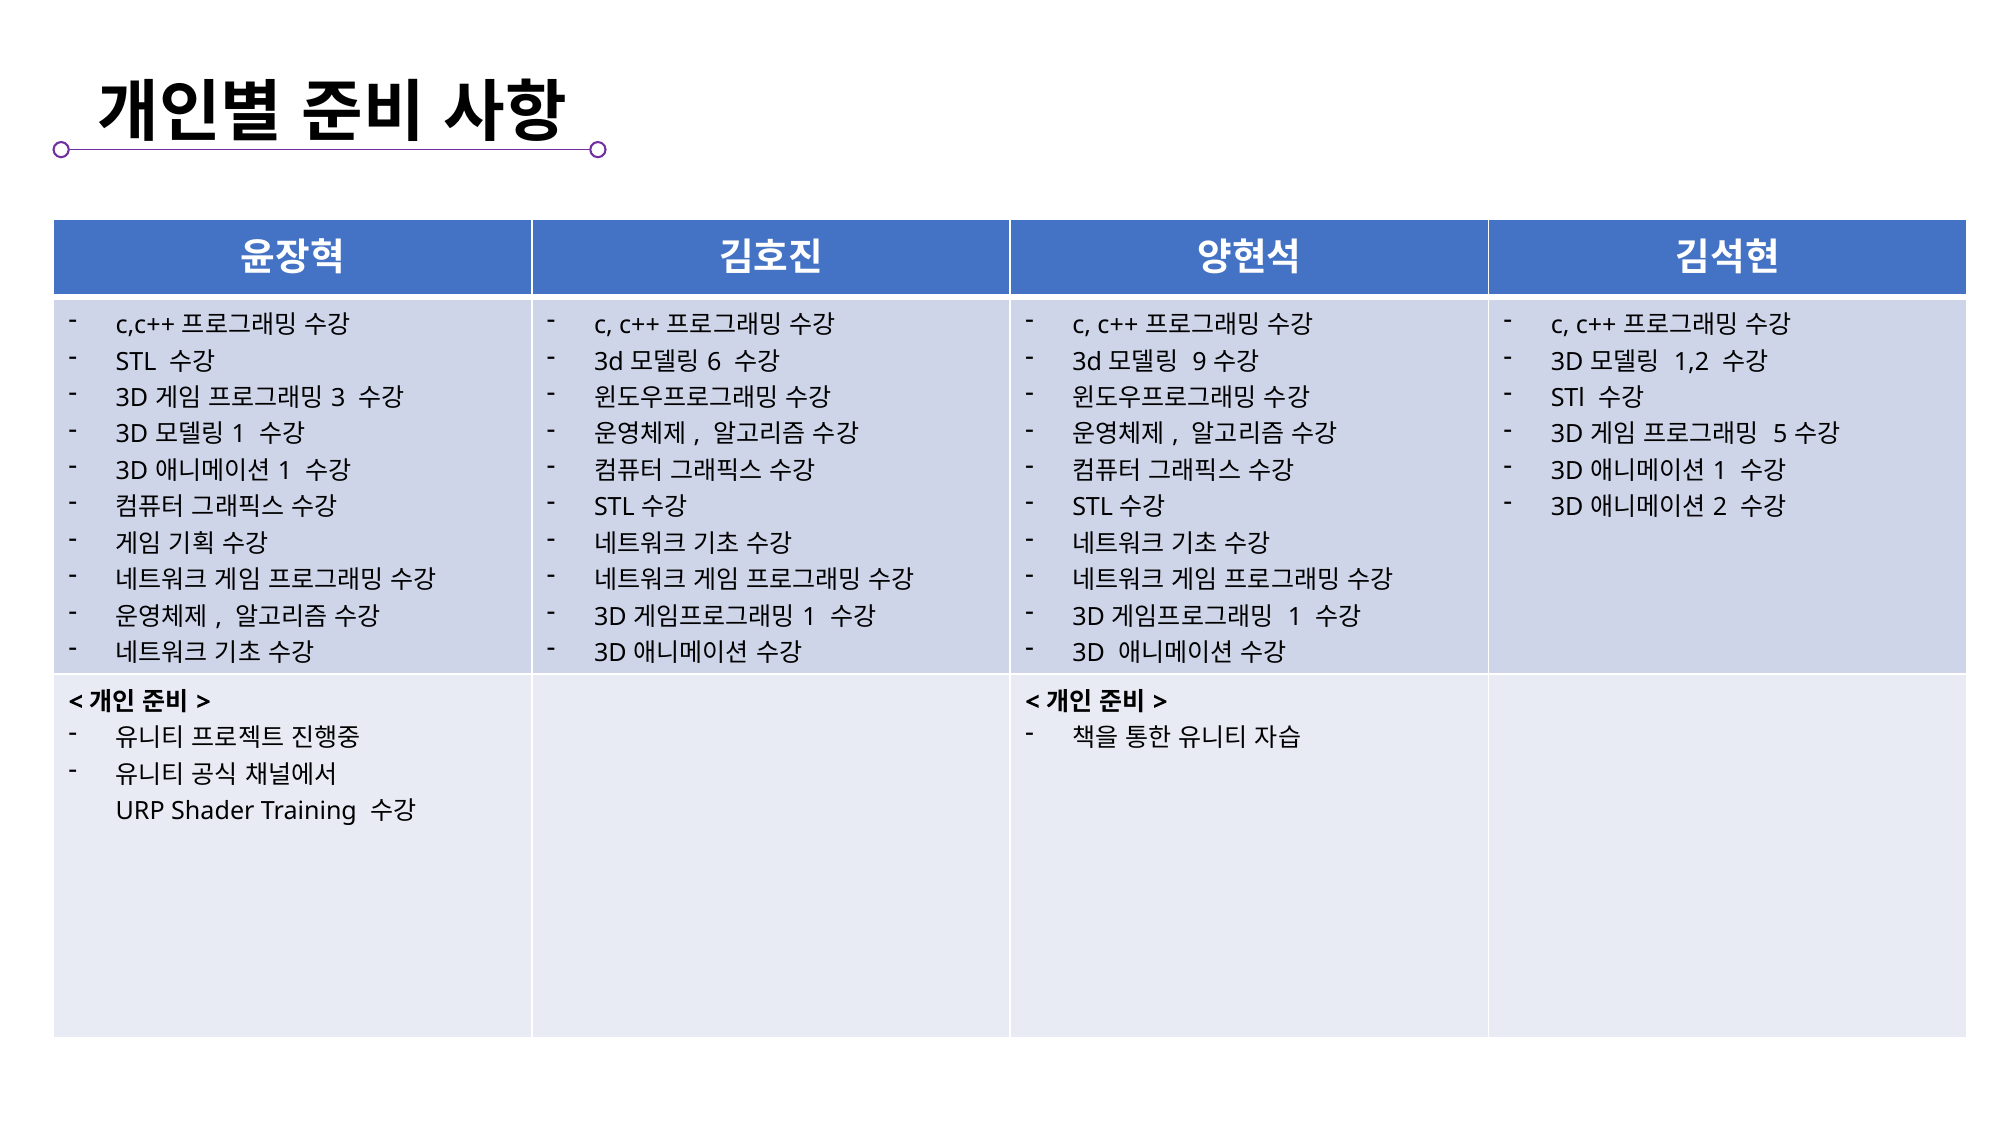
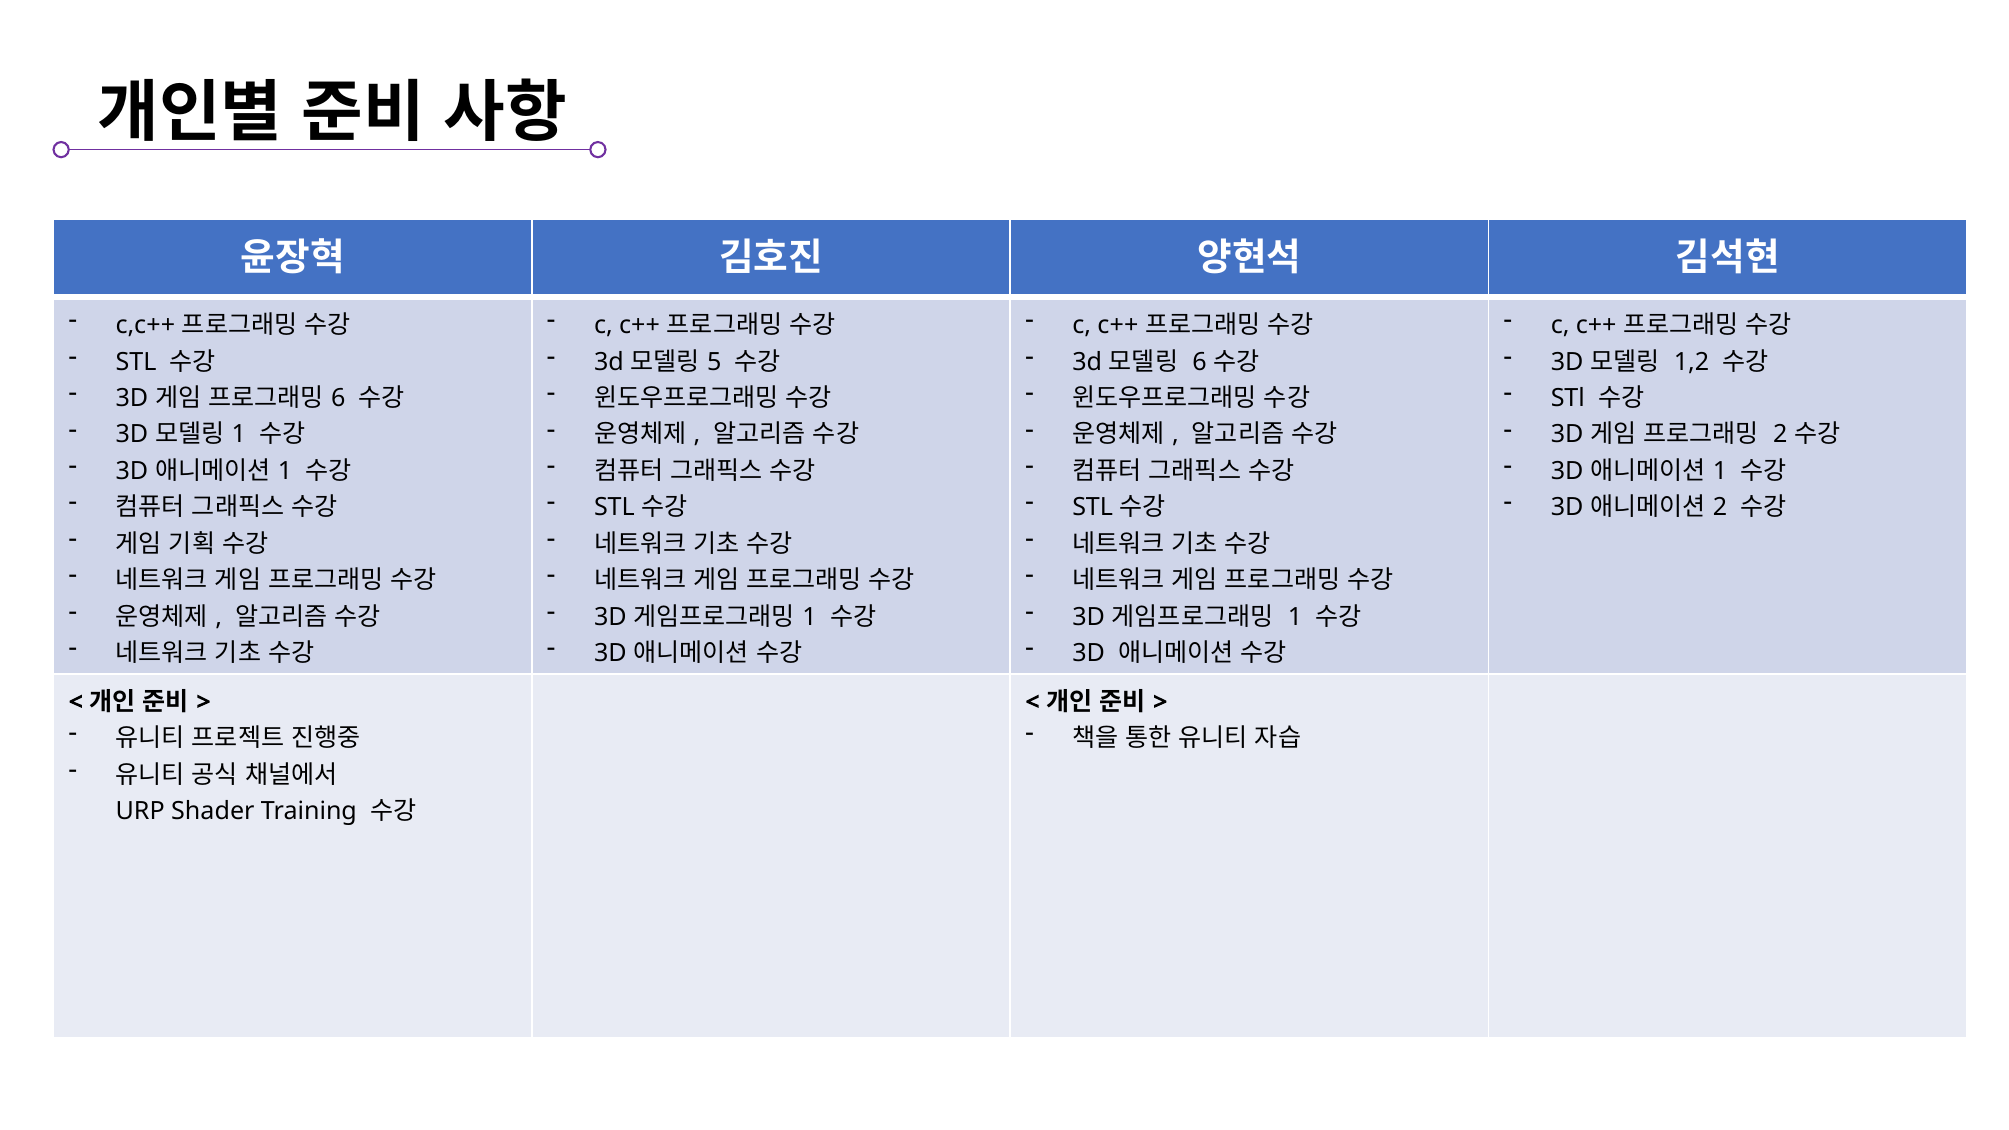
6: 6 -> 5 (714, 362)
9: 9 -> 6 (1200, 362)
3: 3 -> 6 (338, 398)
5: 5 -> 2 (1780, 435)
